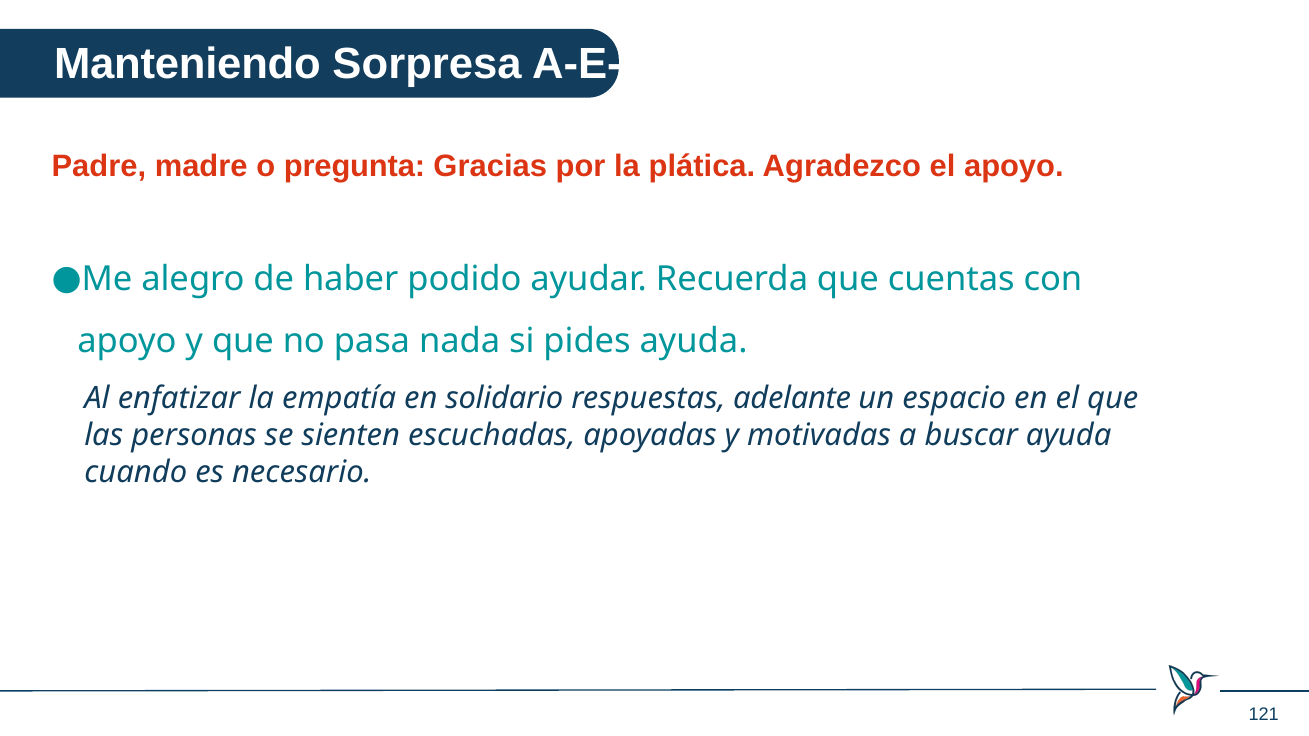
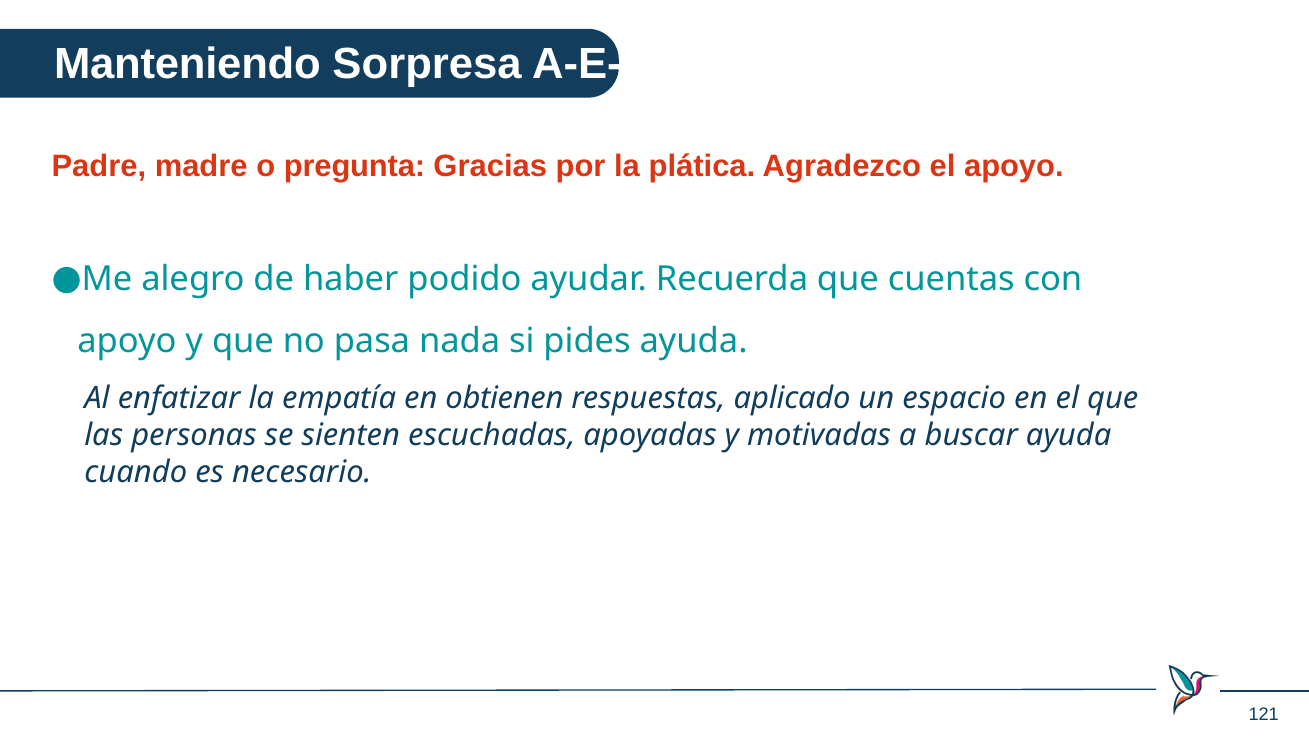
solidario: solidario -> obtienen (504, 398)
adelante: adelante -> aplicado (792, 398)
